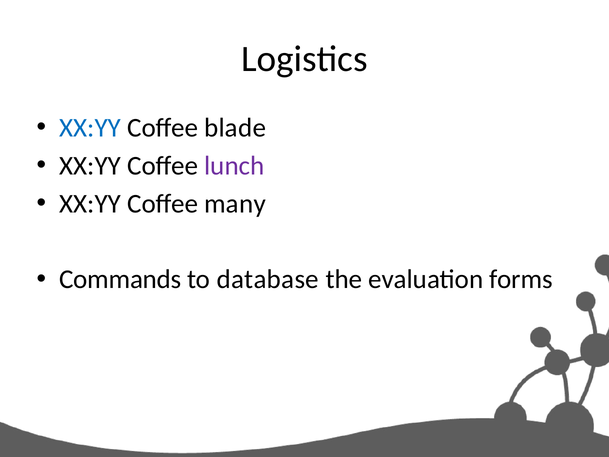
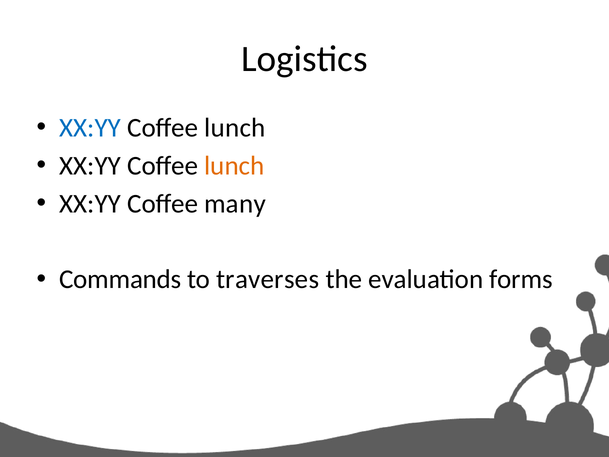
blade: blade -> lunch (235, 128)
lunch colour: purple -> orange (234, 166)
database: database -> traverses (268, 279)
